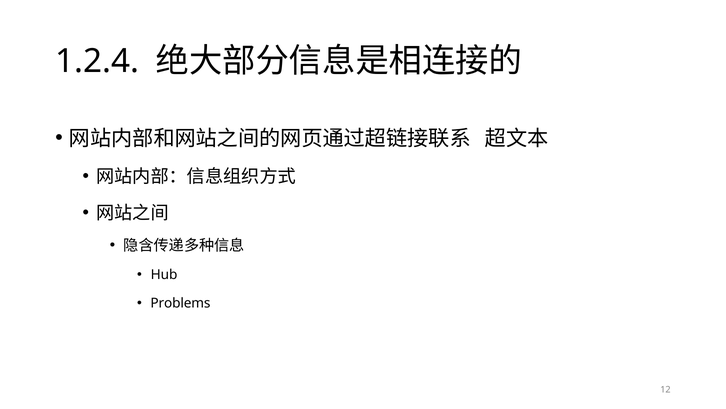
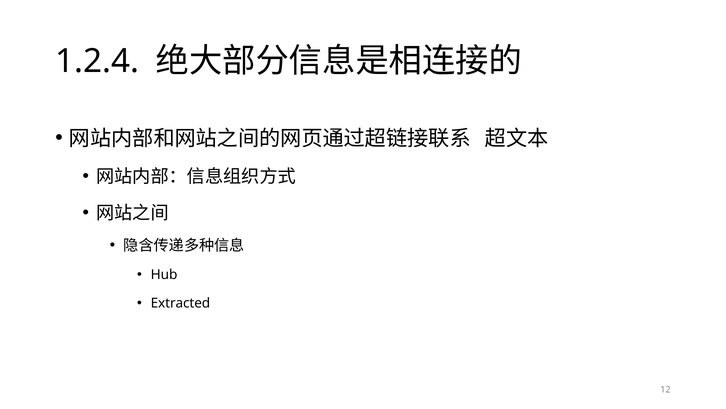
Problems: Problems -> Extracted (180, 303)
